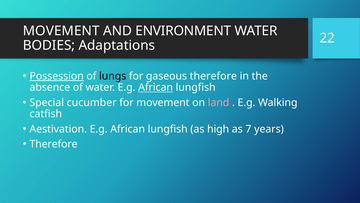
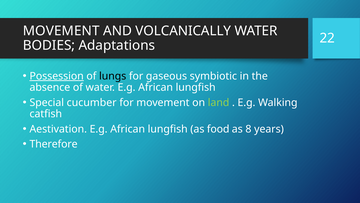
ENVIRONMENT: ENVIRONMENT -> VOLCANICALLY (183, 31)
gaseous therefore: therefore -> symbiotic (213, 76)
African underline: present -> none (156, 87)
land colour: pink -> light green (219, 102)
high: high -> food (218, 129)
7: 7 -> 8 (248, 129)
